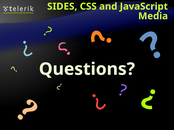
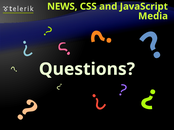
SIDES: SIDES -> NEWS (62, 6)
